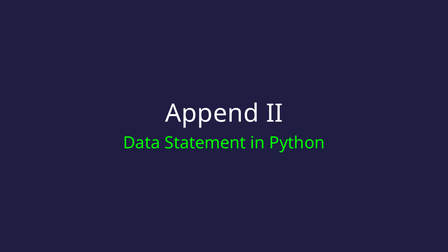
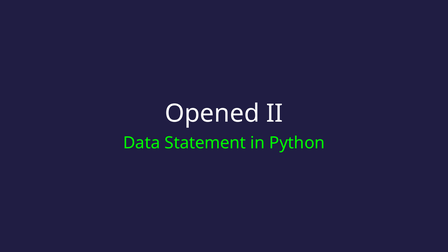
Append: Append -> Opened (212, 114)
